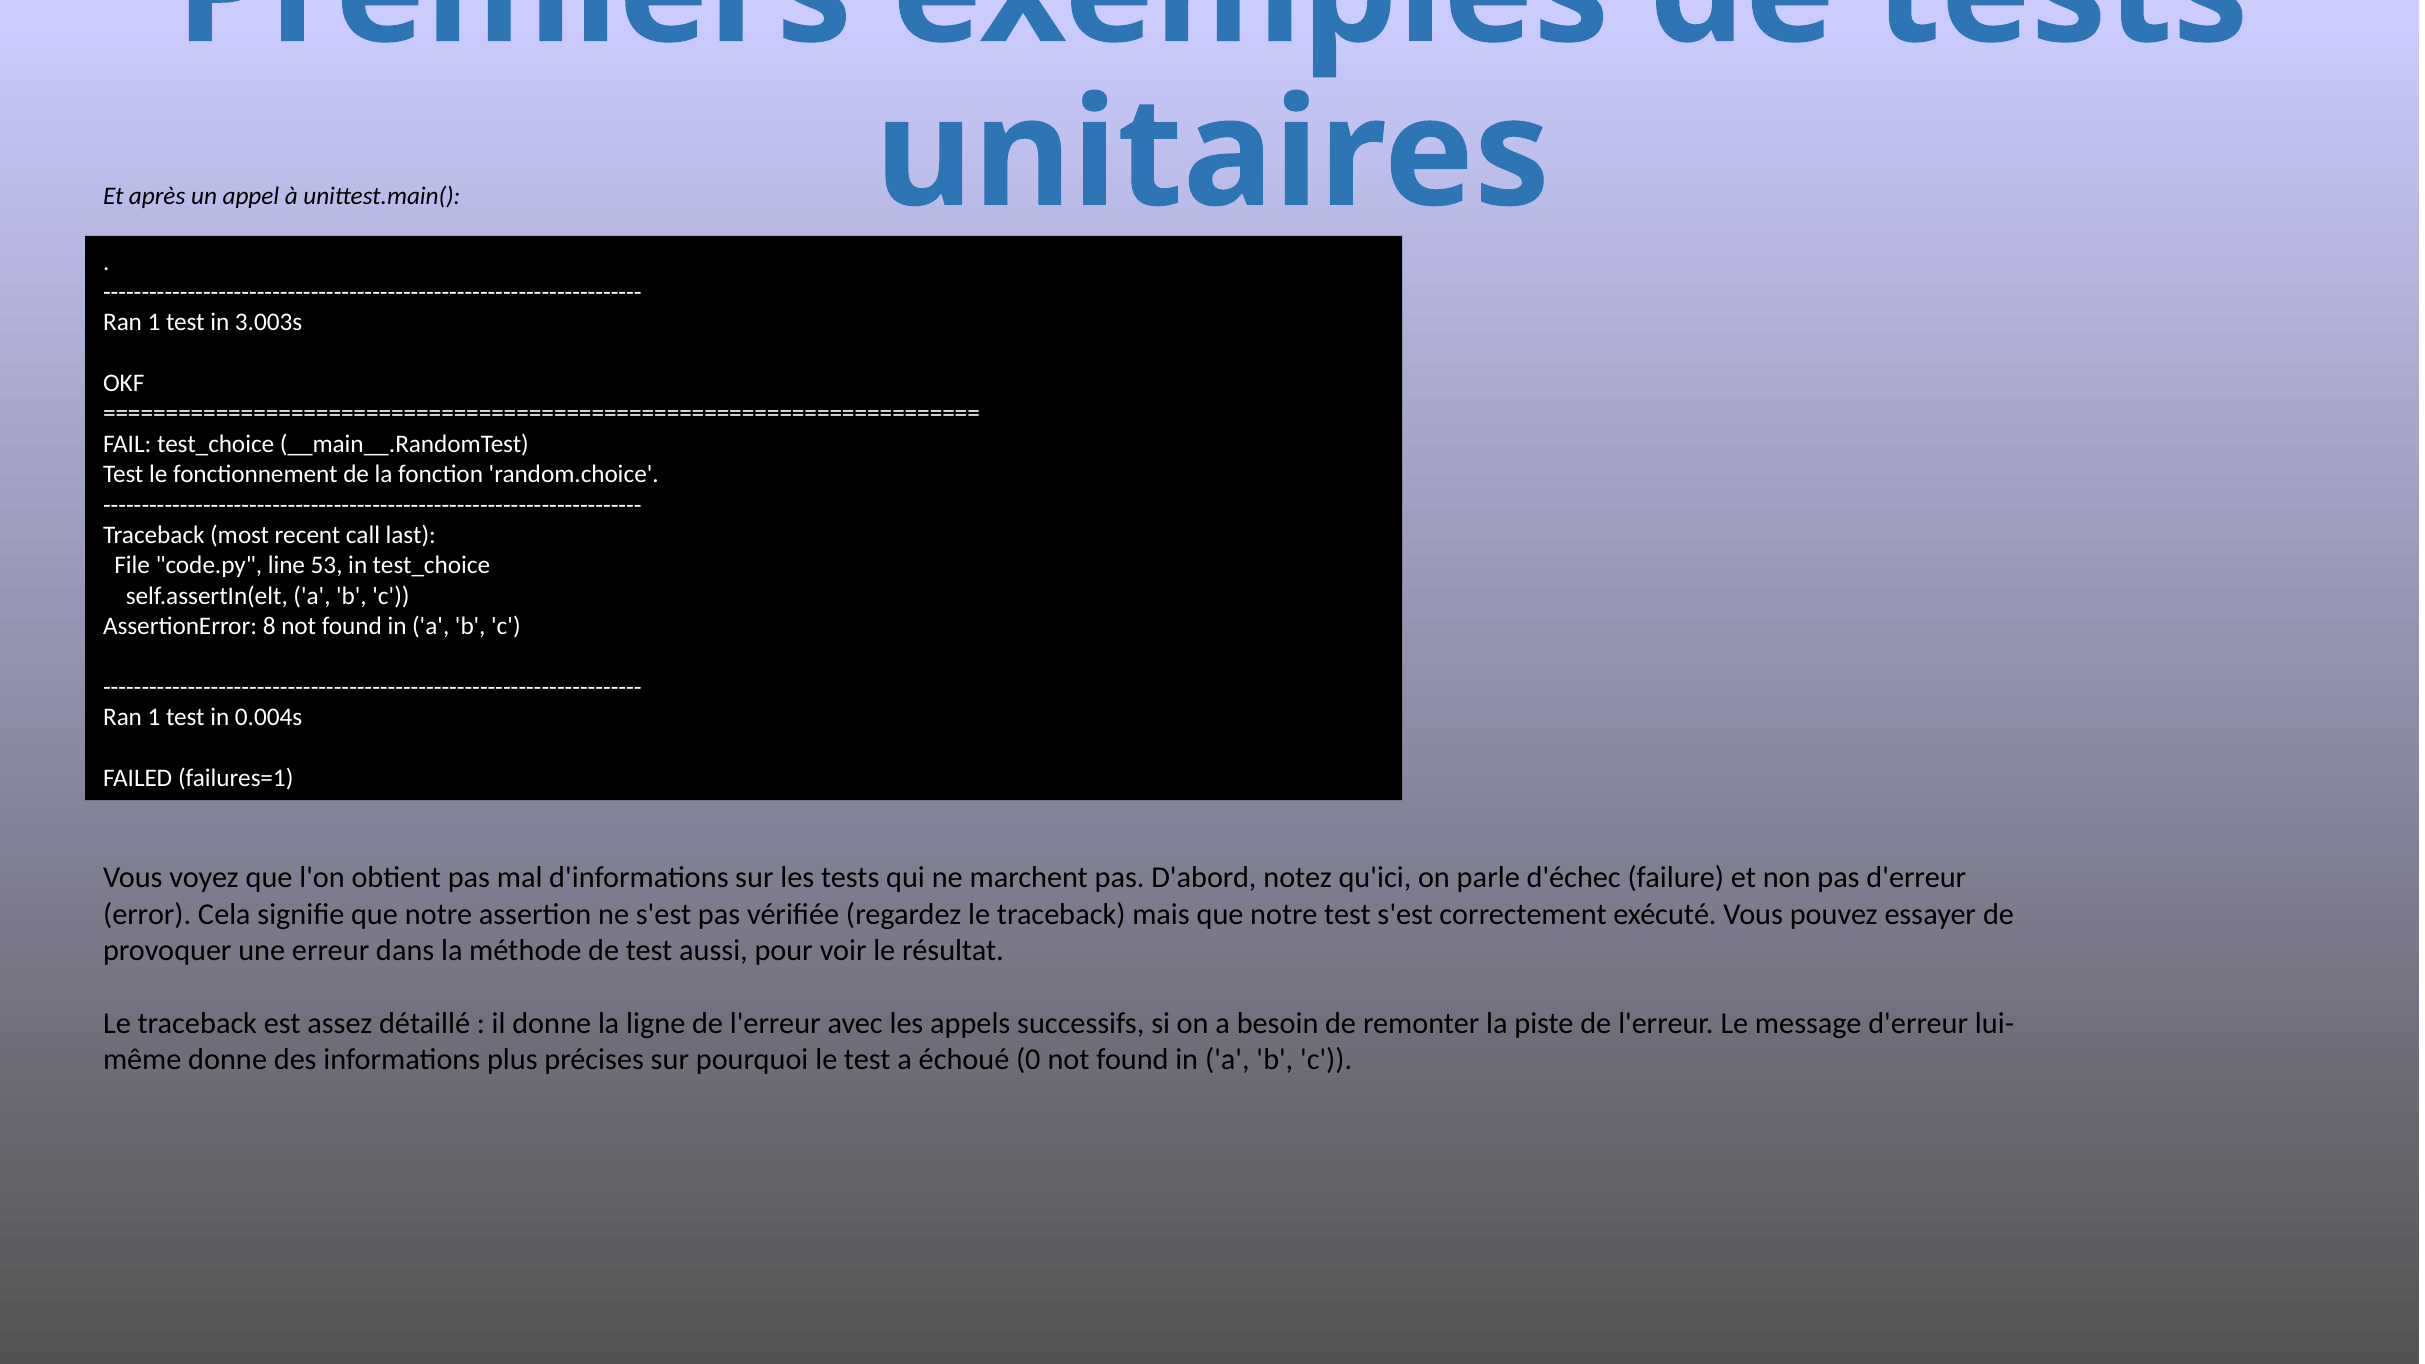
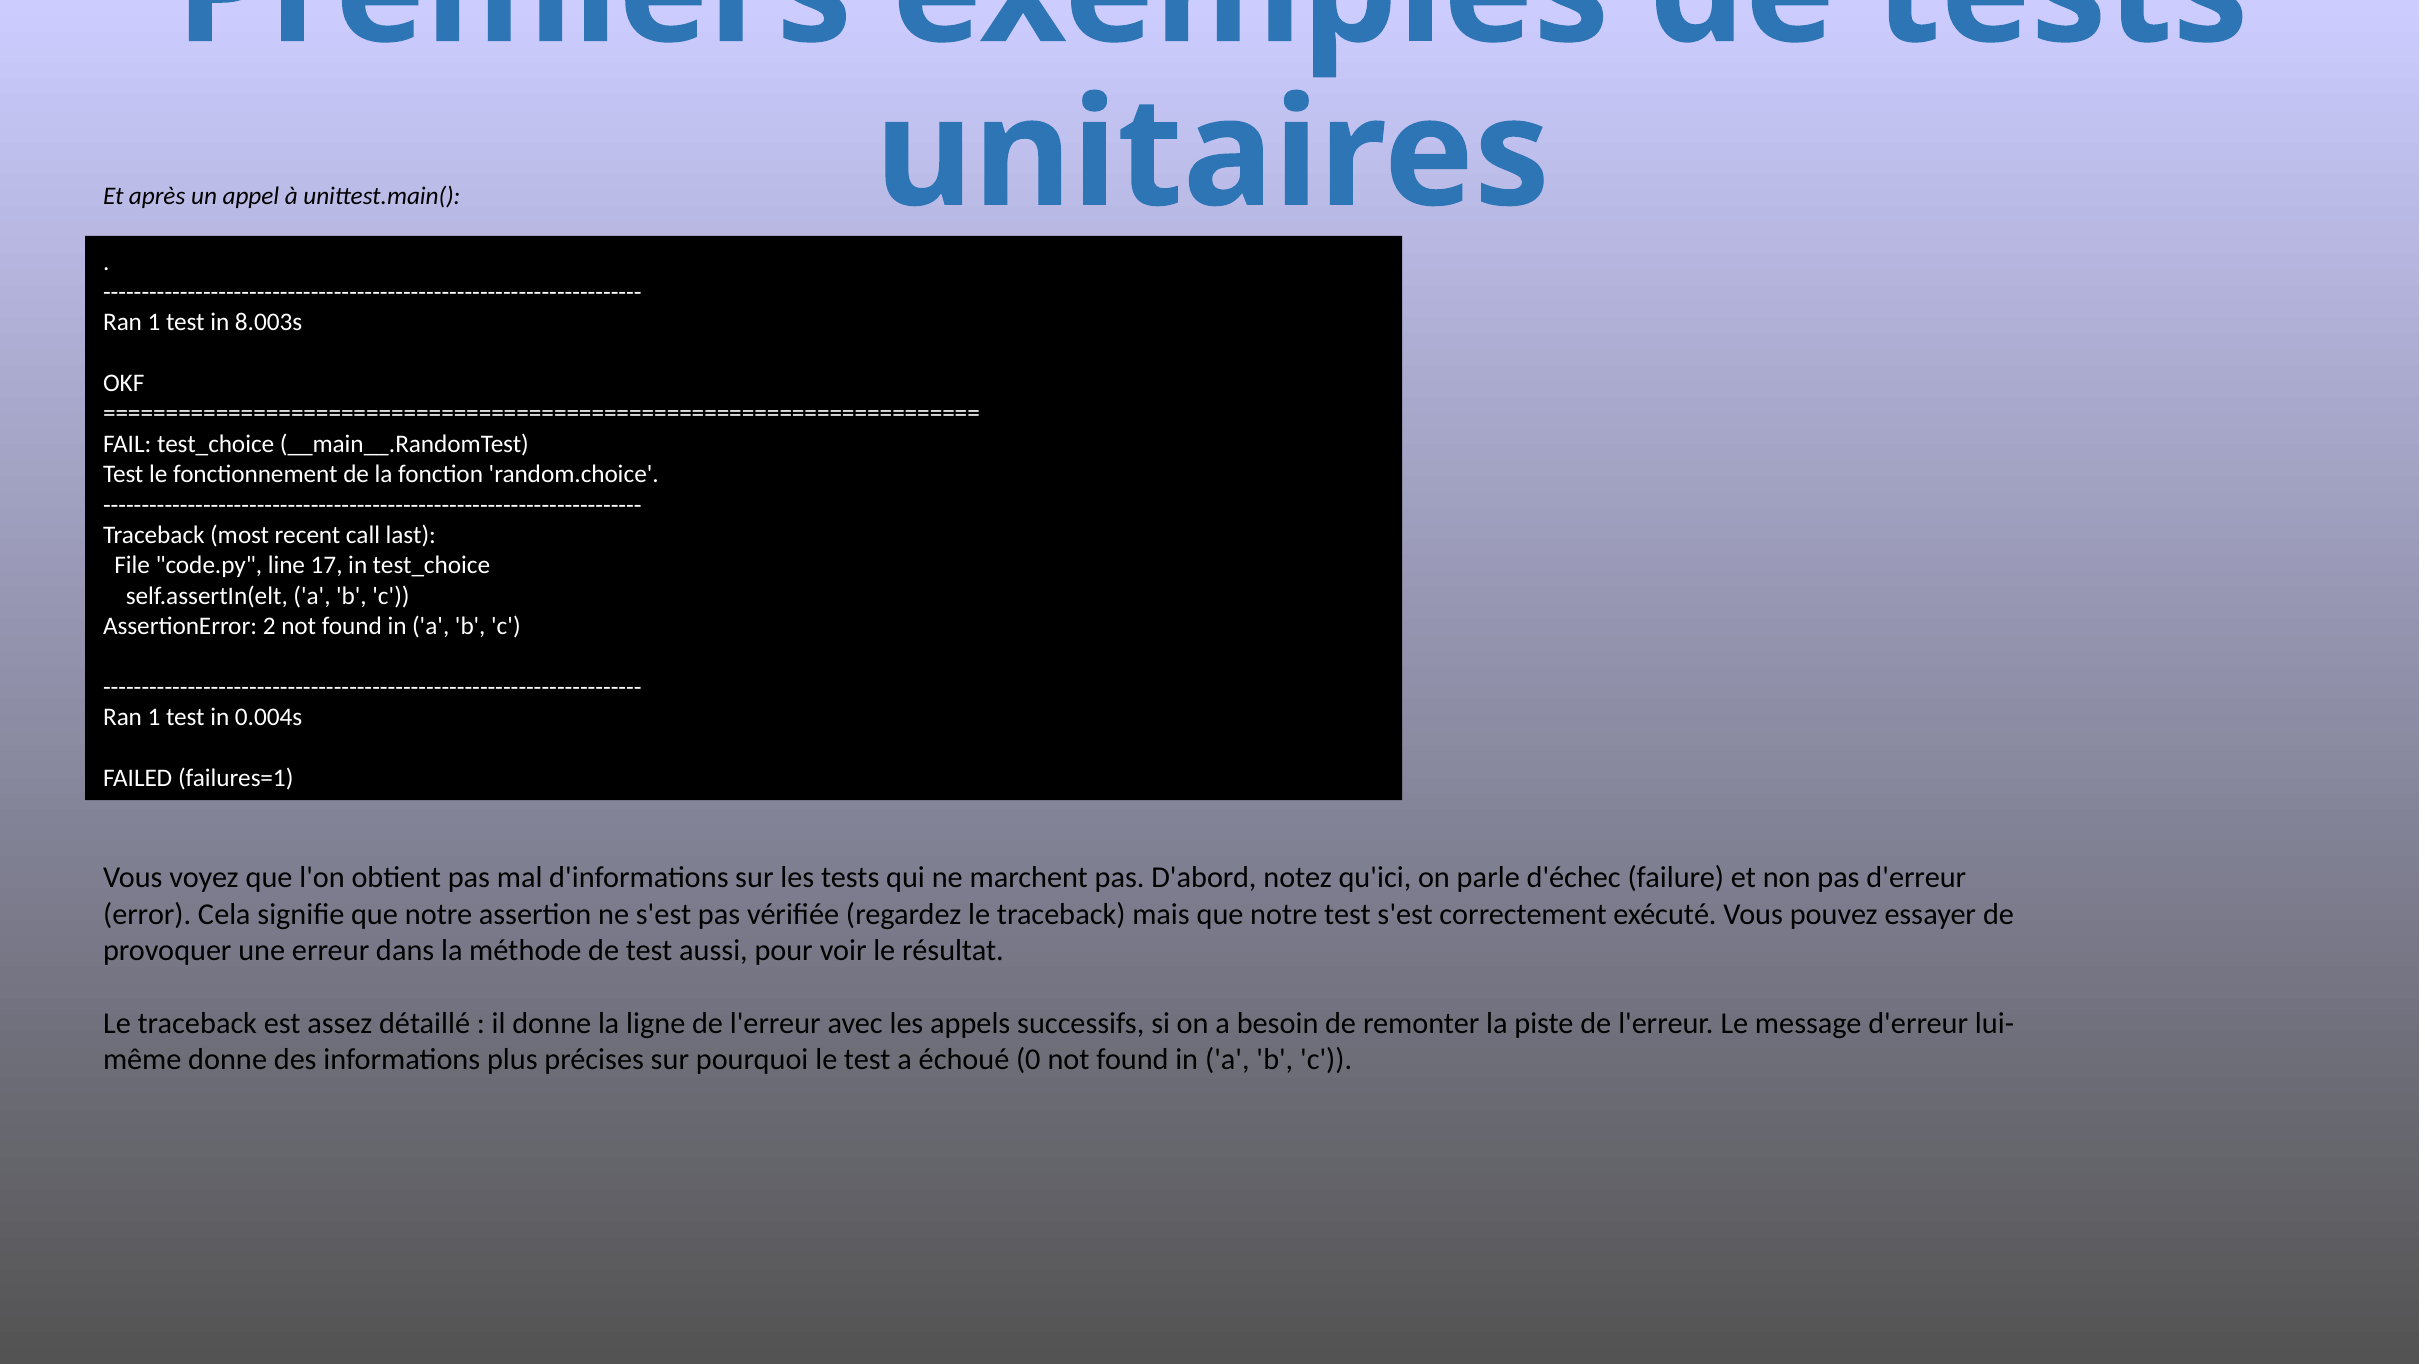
3.003s: 3.003s -> 8.003s (269, 323)
53: 53 -> 17 (327, 565)
8: 8 -> 2 (269, 626)
